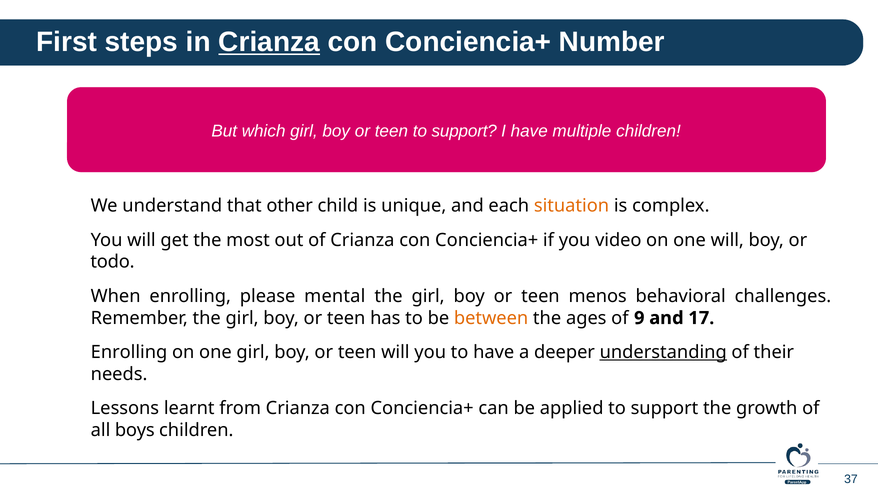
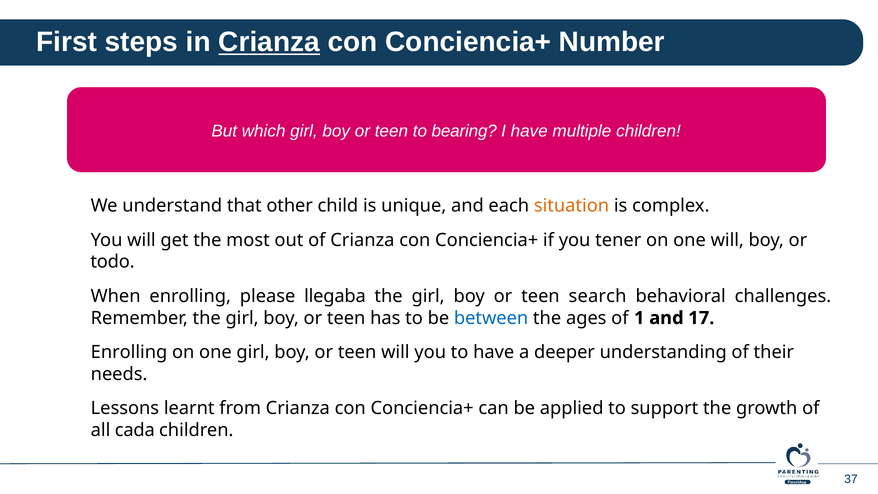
teen to support: support -> bearing (464, 131)
video: video -> tener (618, 240)
mental: mental -> llegaba (335, 296)
menos: menos -> search (598, 296)
between colour: orange -> blue (491, 318)
9: 9 -> 1 (639, 318)
understanding underline: present -> none (663, 352)
boys: boys -> cada (135, 430)
